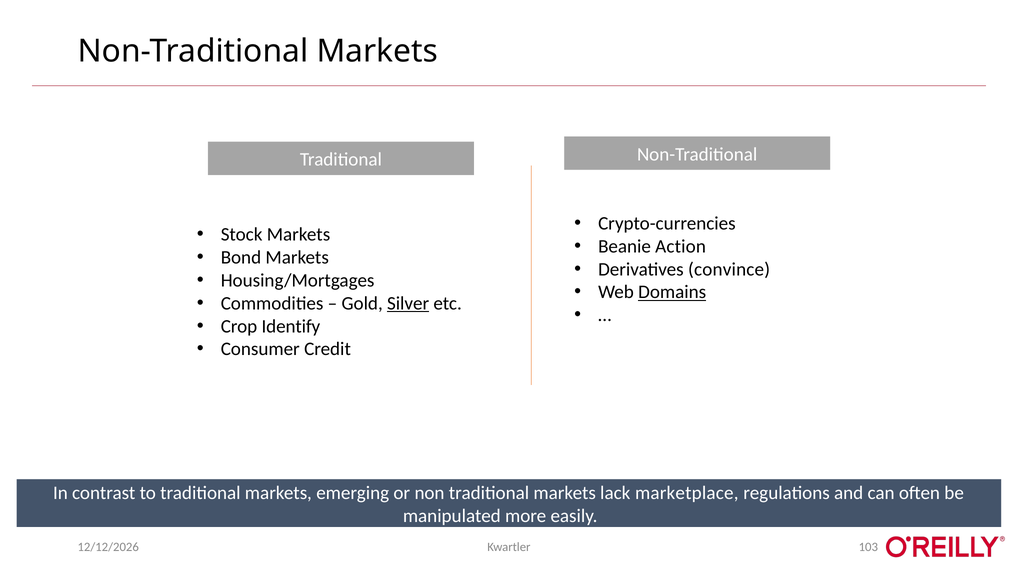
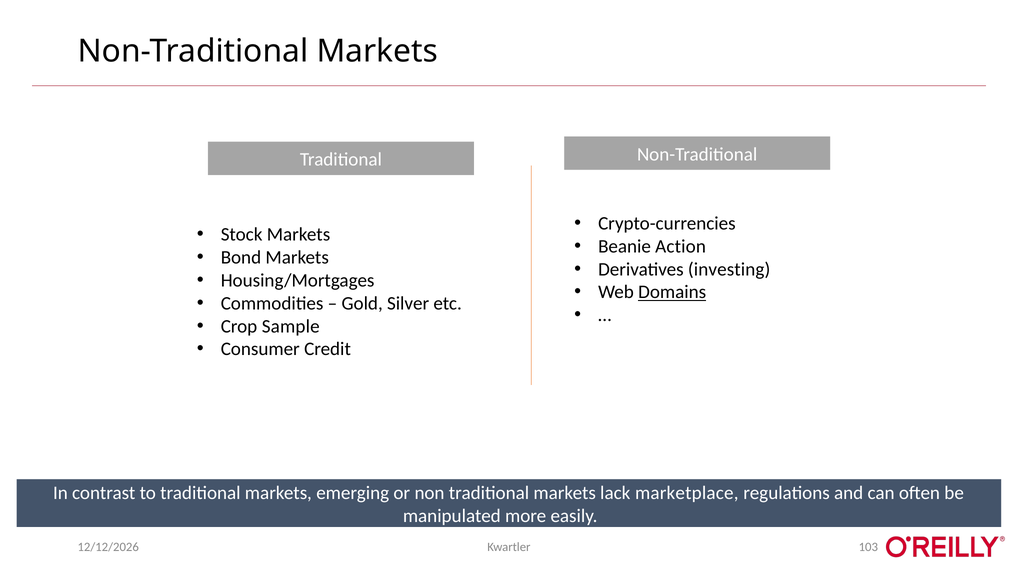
convince: convince -> investing (729, 269)
Silver underline: present -> none (408, 303)
Identify: Identify -> Sample (291, 326)
